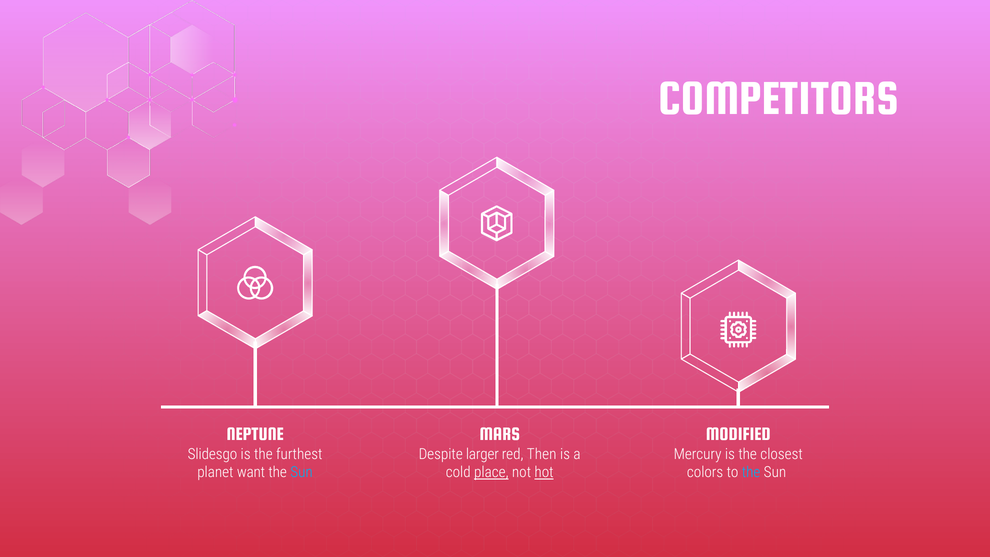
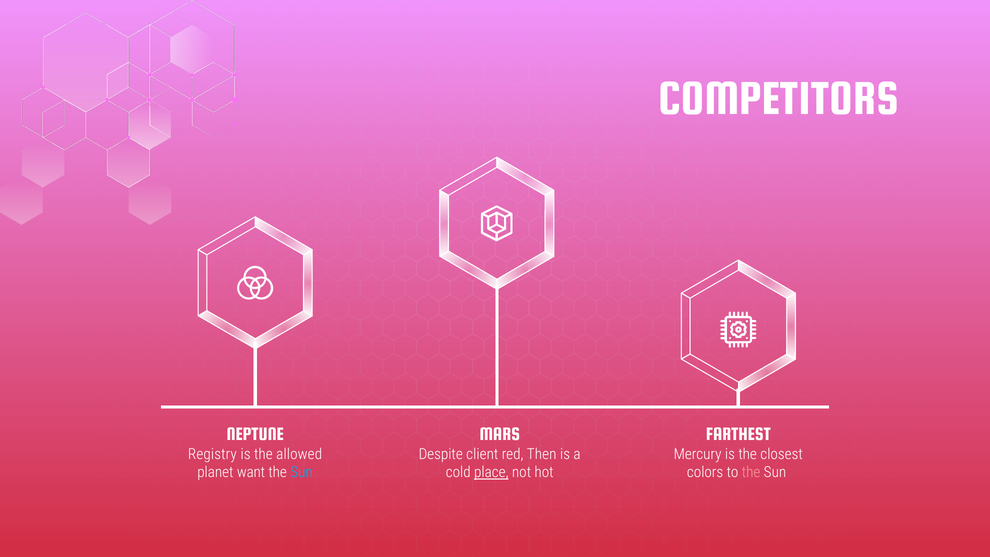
MODIFIED: MODIFIED -> FARTHEST (738, 434)
Slidesgo: Slidesgo -> Registry (212, 454)
furthest: furthest -> allowed (299, 454)
larger: larger -> client (482, 454)
hot underline: present -> none (544, 472)
the colour: light blue -> pink (751, 472)
